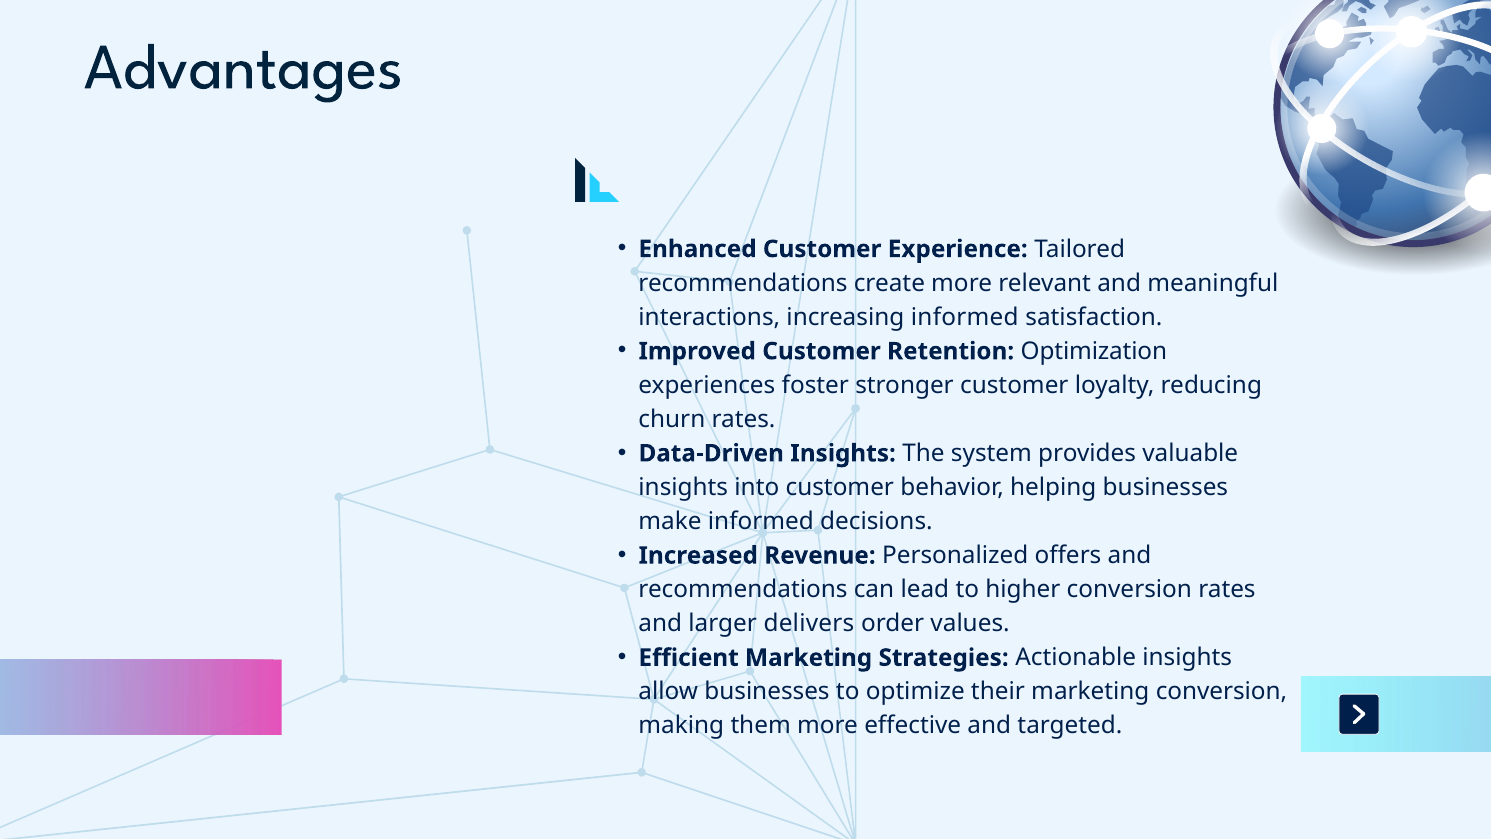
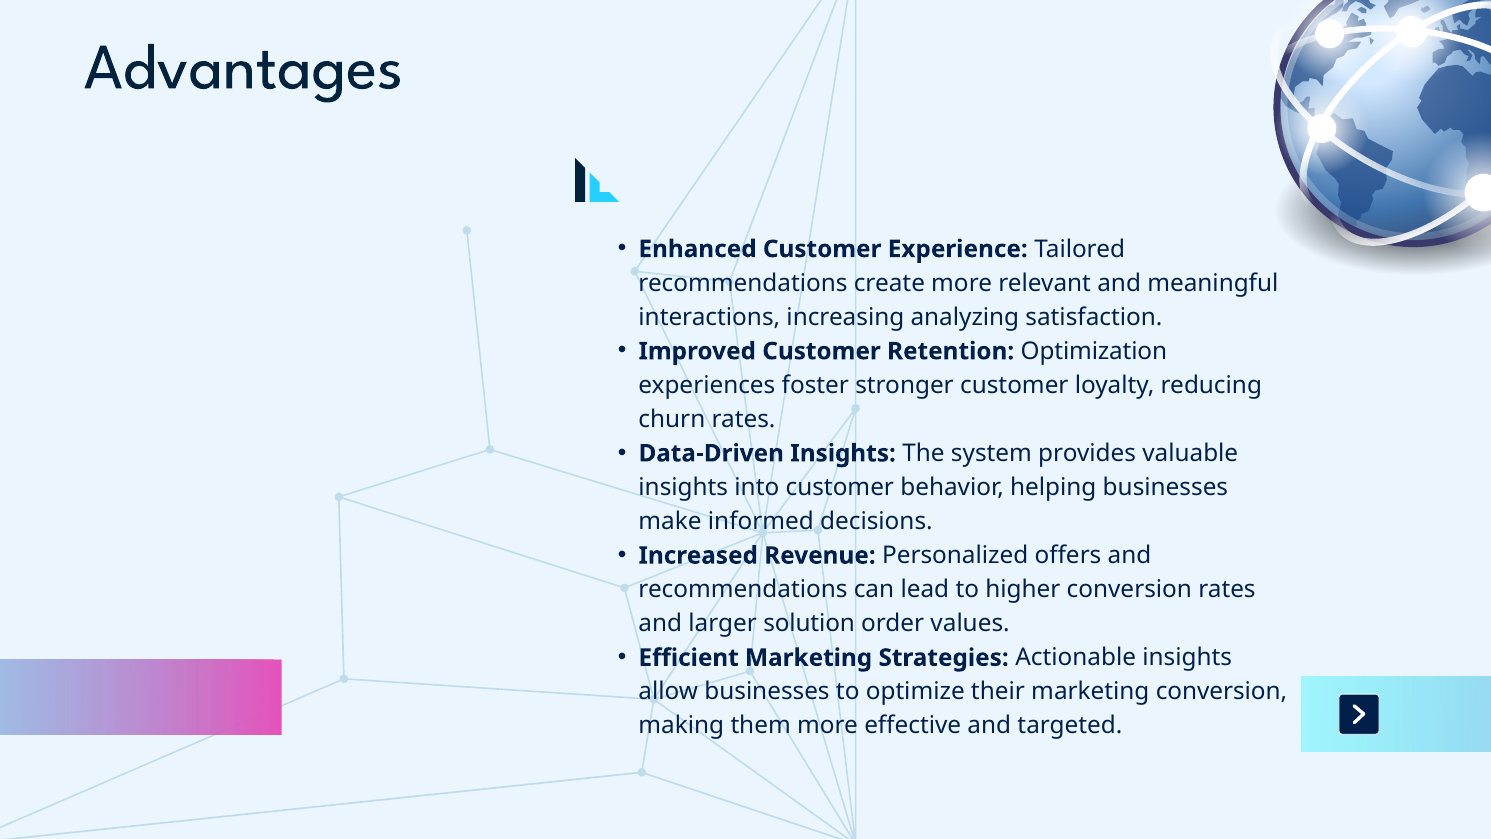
increasing informed: informed -> analyzing (965, 317)
delivers: delivers -> solution (809, 624)
